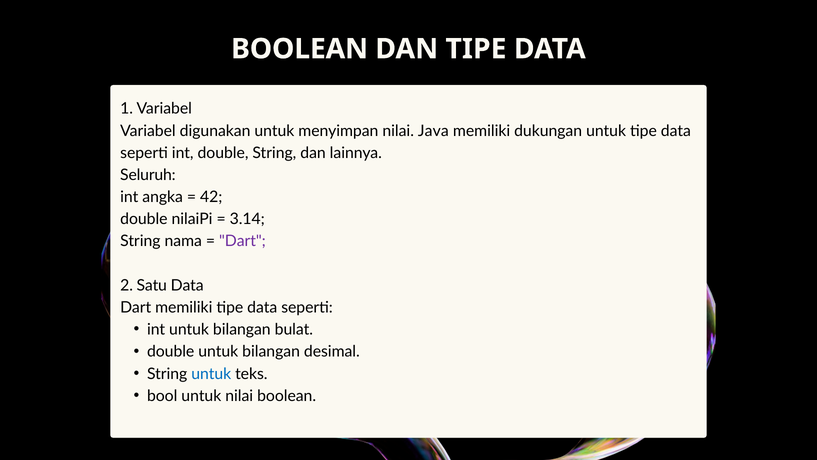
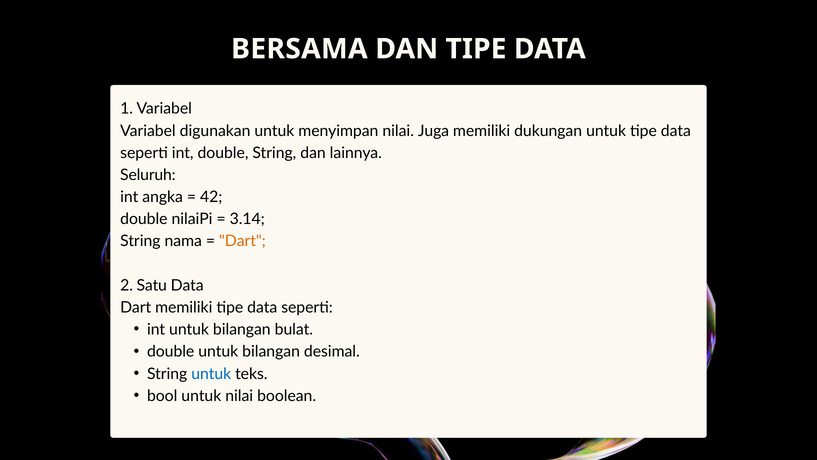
BOOLEAN: BOOLEAN -> BERSAMA (299, 49)
Java: Java -> Juga (434, 131)
Dart colour: purple -> orange (242, 241)
